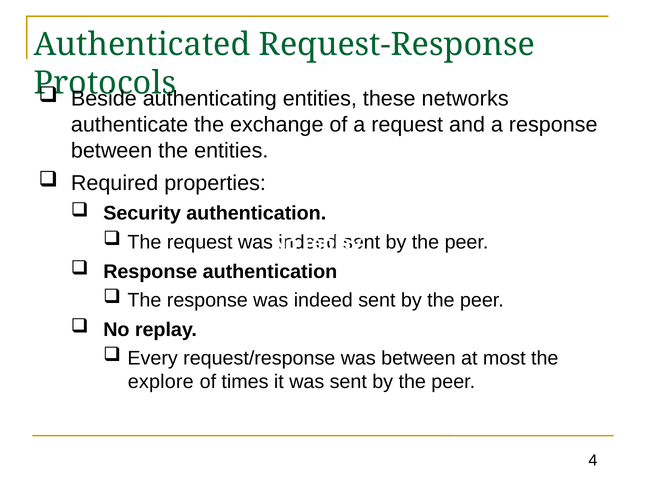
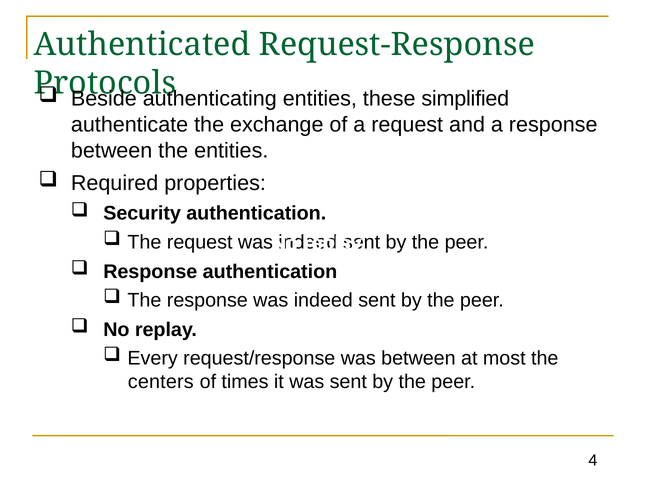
networks: networks -> simplified (465, 99)
explore: explore -> centers (161, 382)
